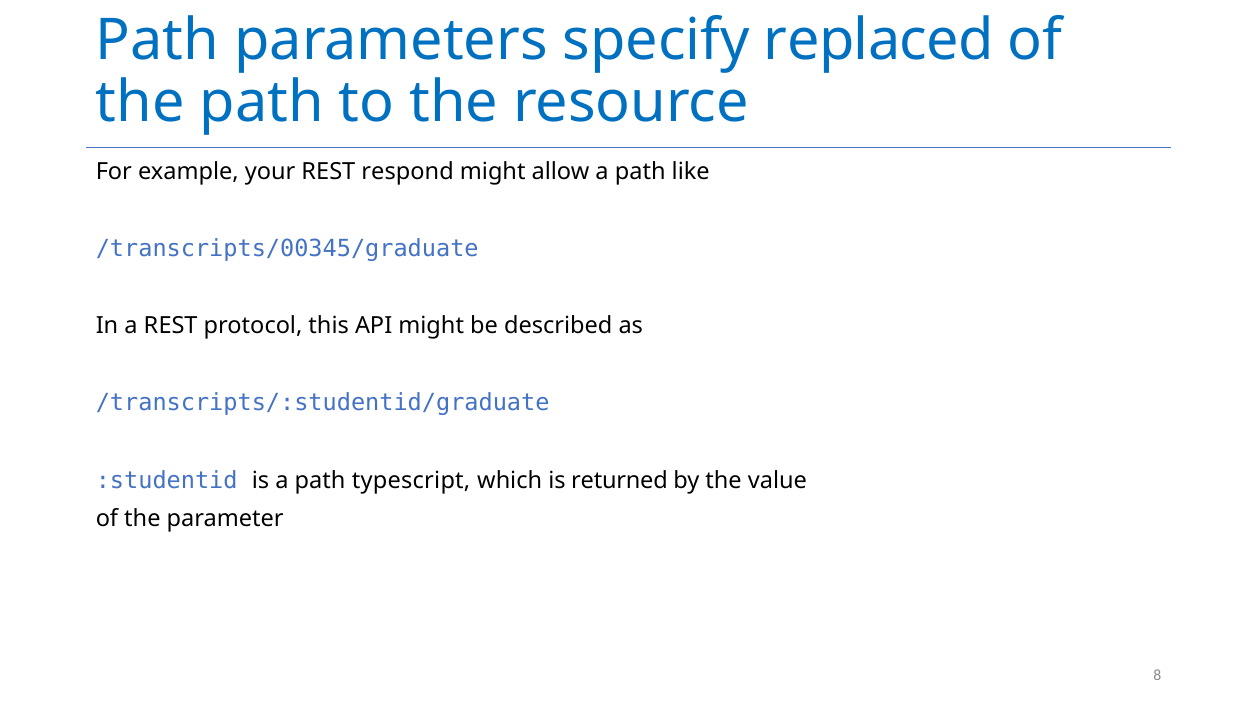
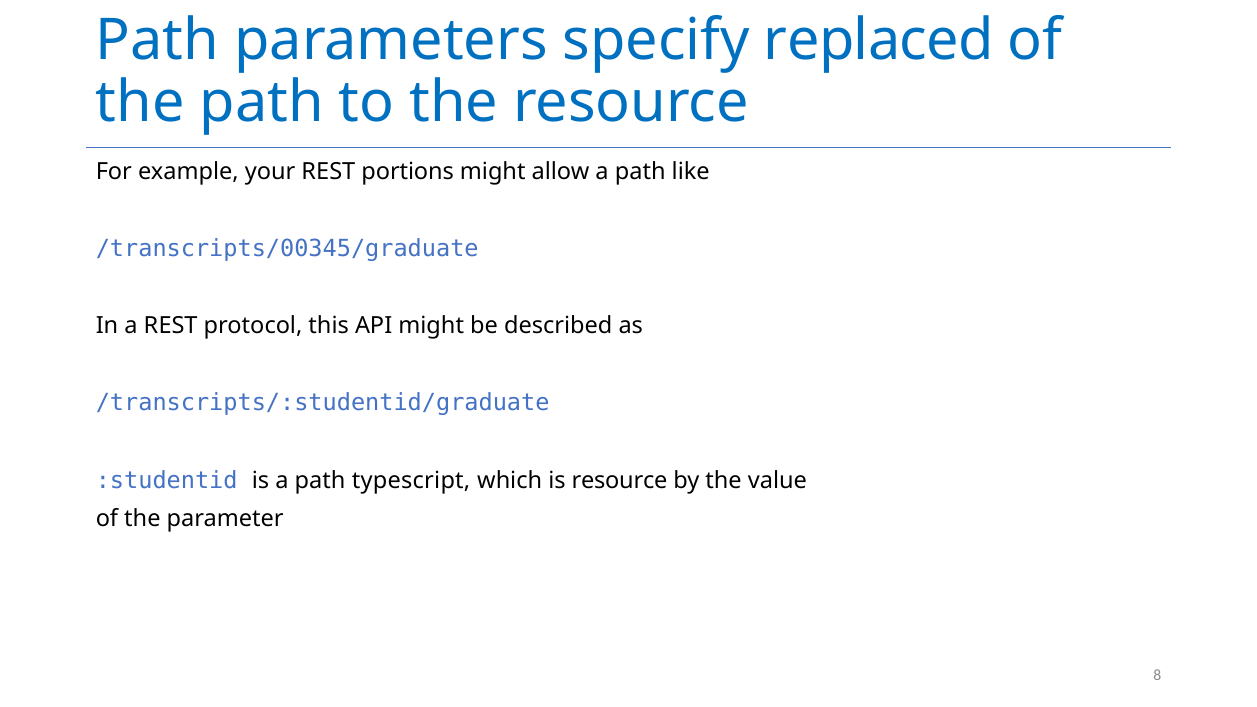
respond: respond -> portions (408, 172)
is returned: returned -> resource (620, 480)
